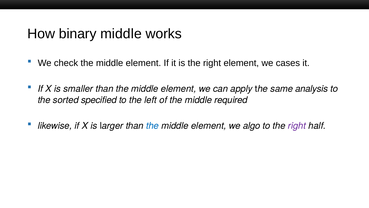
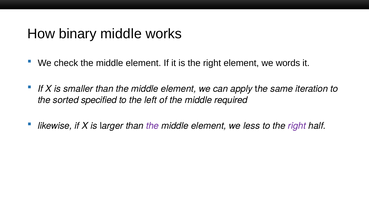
cases: cases -> words (288, 63)
analysis: analysis -> iteration (312, 89)
the colour: blue -> purple (153, 126)
algo: algo -> less (252, 126)
